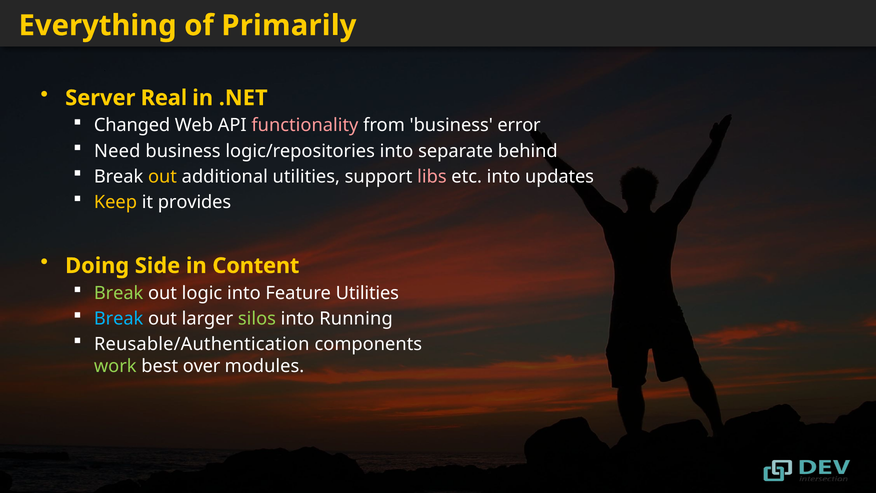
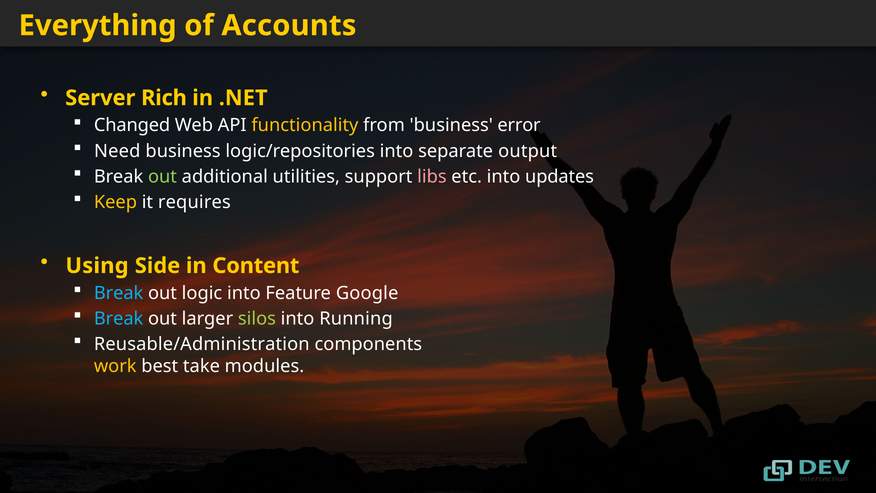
Primarily: Primarily -> Accounts (289, 26)
Real: Real -> Rich (164, 98)
functionality colour: pink -> yellow (305, 125)
behind: behind -> output (528, 151)
out colour: yellow -> light green (162, 176)
provides: provides -> requires (194, 202)
Doing: Doing -> Using (97, 266)
Break colour: light green -> light blue (119, 293)
Feature Utilities: Utilities -> Google (367, 293)
Reusable/Authentication: Reusable/Authentication -> Reusable/Administration (202, 344)
work colour: light green -> yellow (115, 366)
over: over -> take (201, 366)
